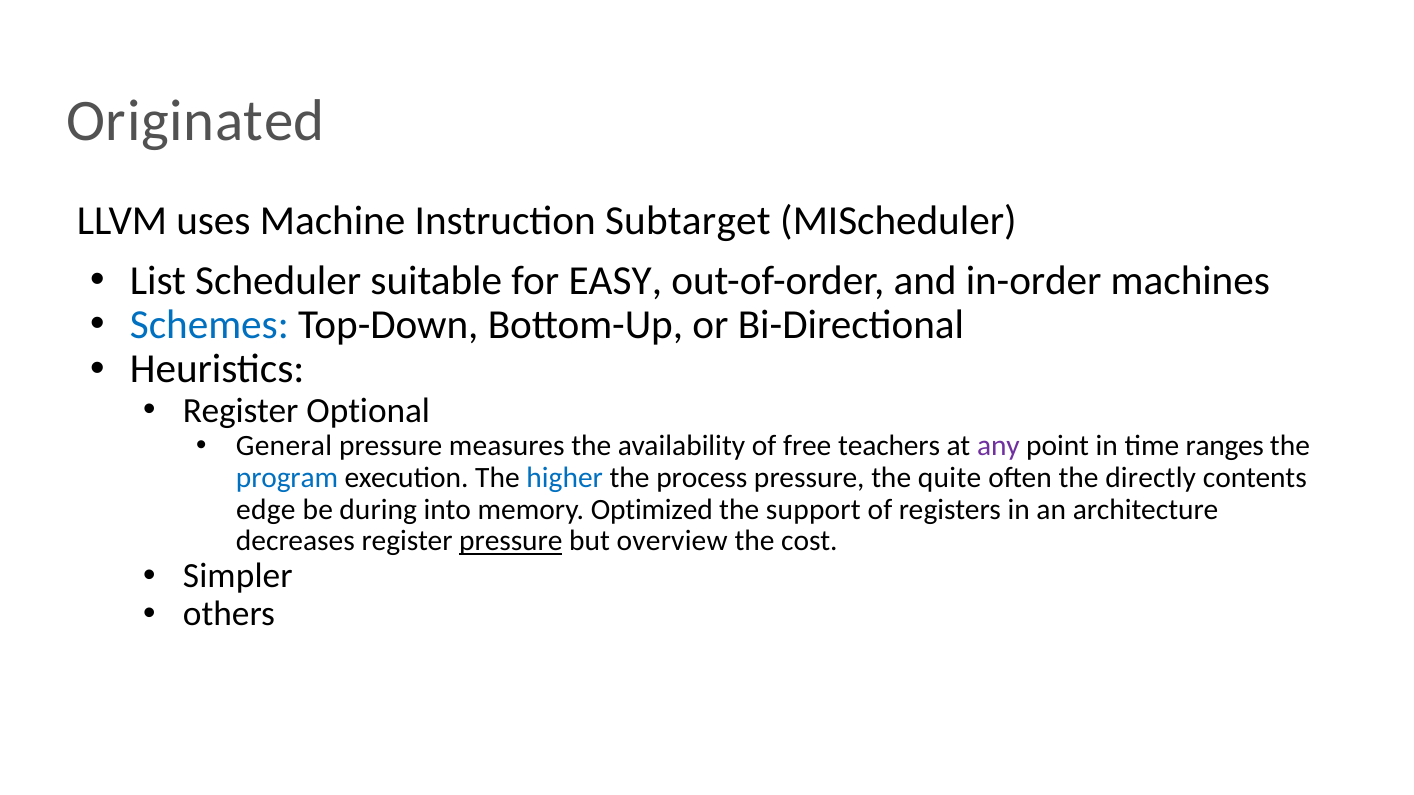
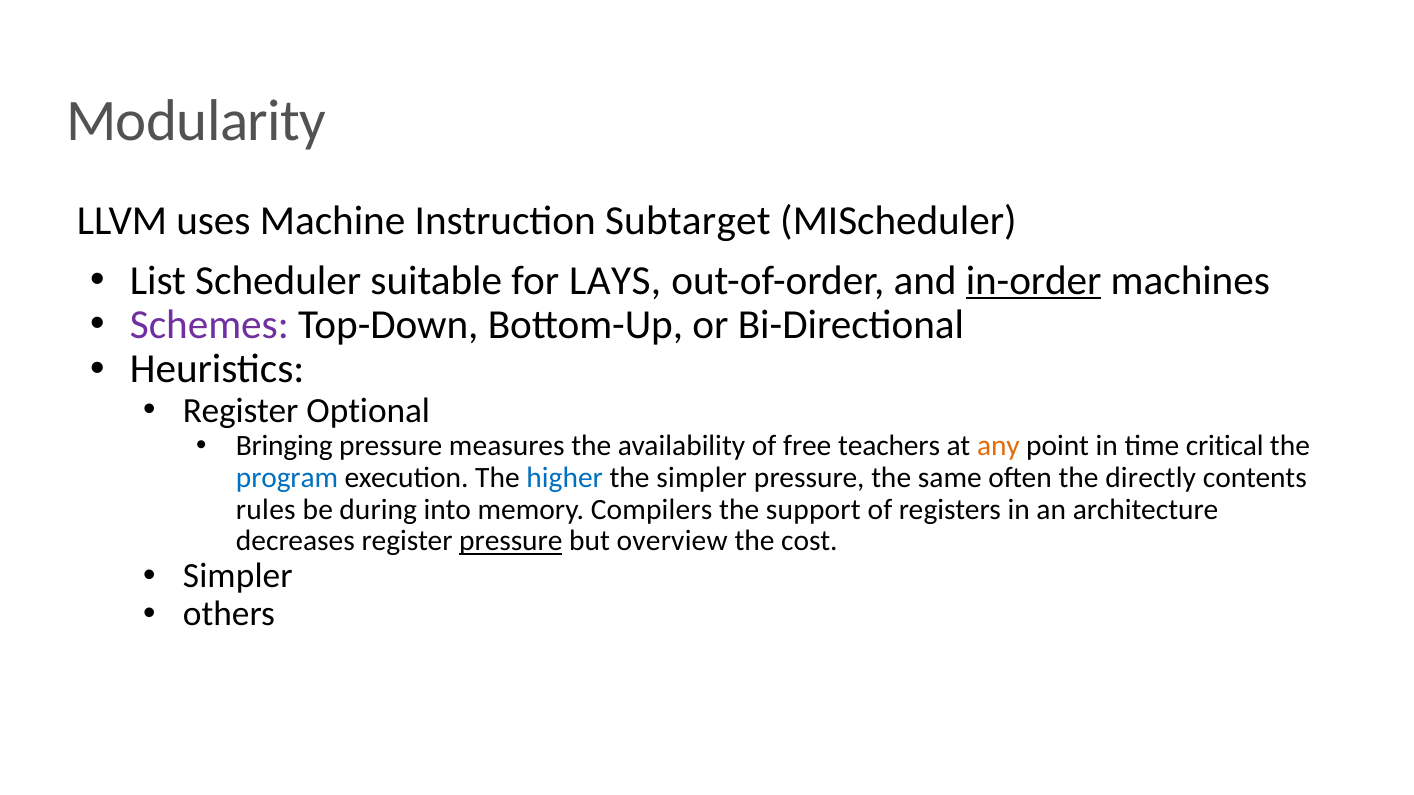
Originated: Originated -> Modularity (196, 121)
EASY: EASY -> LAYS (615, 281)
in-order underline: none -> present (1034, 281)
Schemes colour: blue -> purple (209, 325)
General: General -> Bringing (284, 446)
any colour: purple -> orange (998, 446)
ranges: ranges -> critical (1225, 446)
the process: process -> simpler (702, 478)
quite: quite -> same (950, 478)
edge: edge -> rules (266, 510)
Optimized: Optimized -> Compilers (652, 510)
